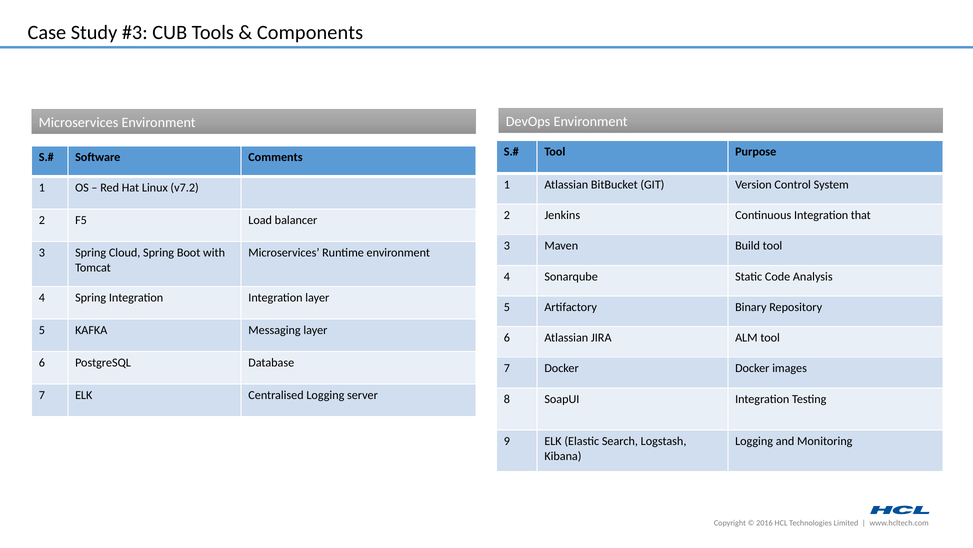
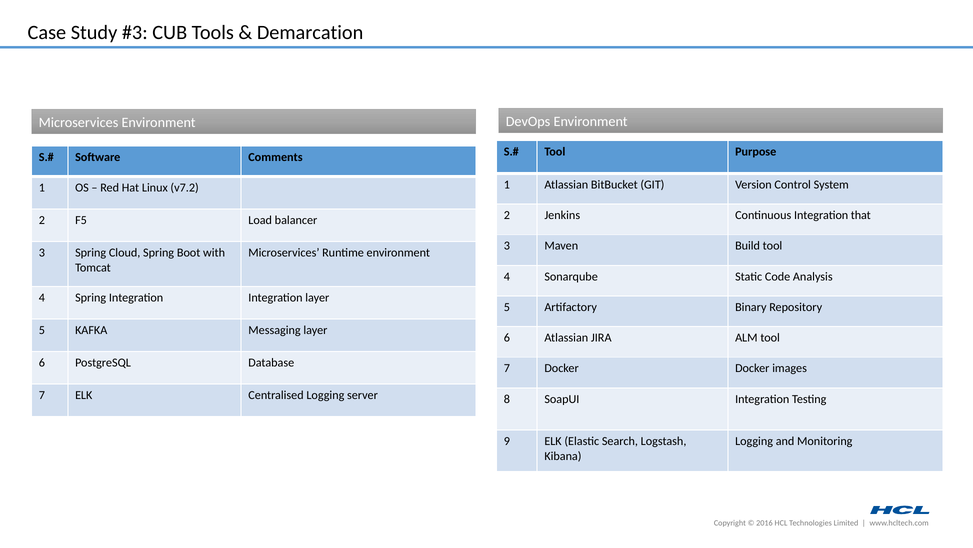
Components: Components -> Demarcation (310, 32)
